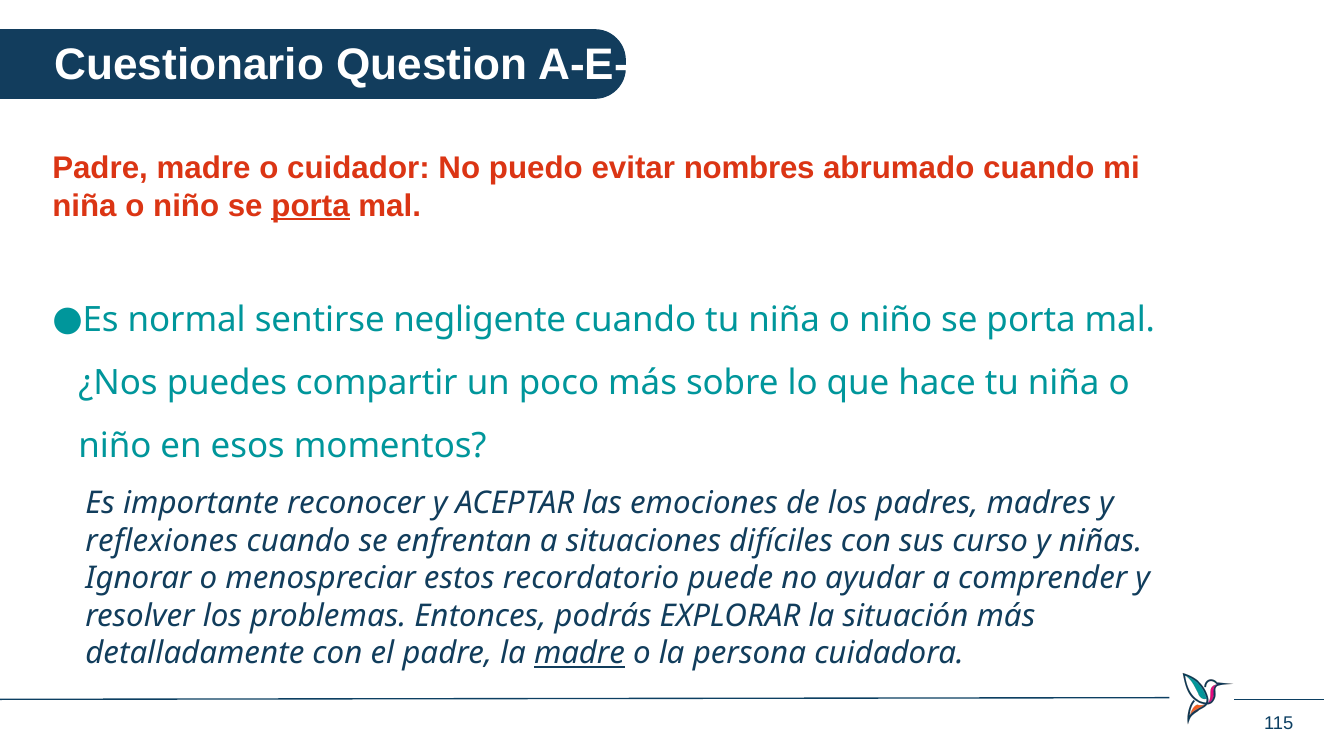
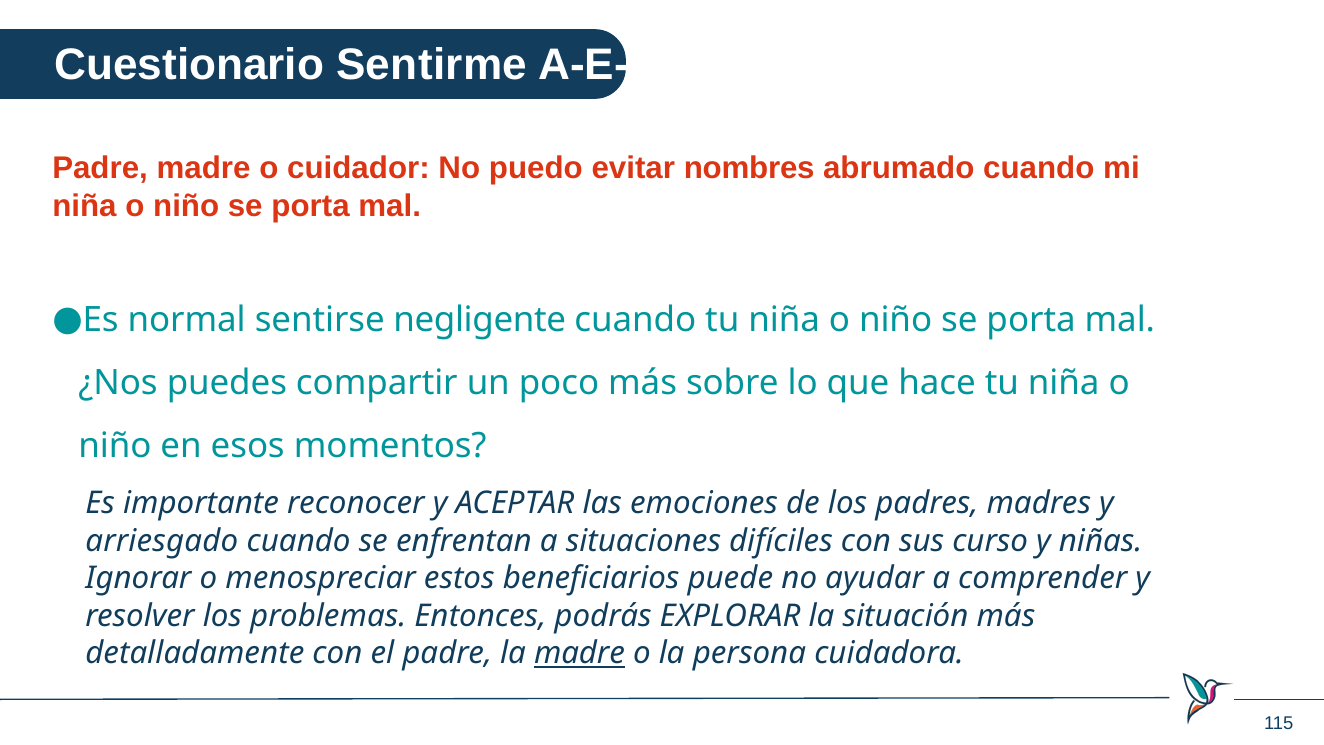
Question: Question -> Sentirme (432, 65)
porta underline: present -> none (311, 206)
reflexiones: reflexiones -> arriesgado (162, 541)
recordatorio: recordatorio -> beneficiarios (591, 578)
